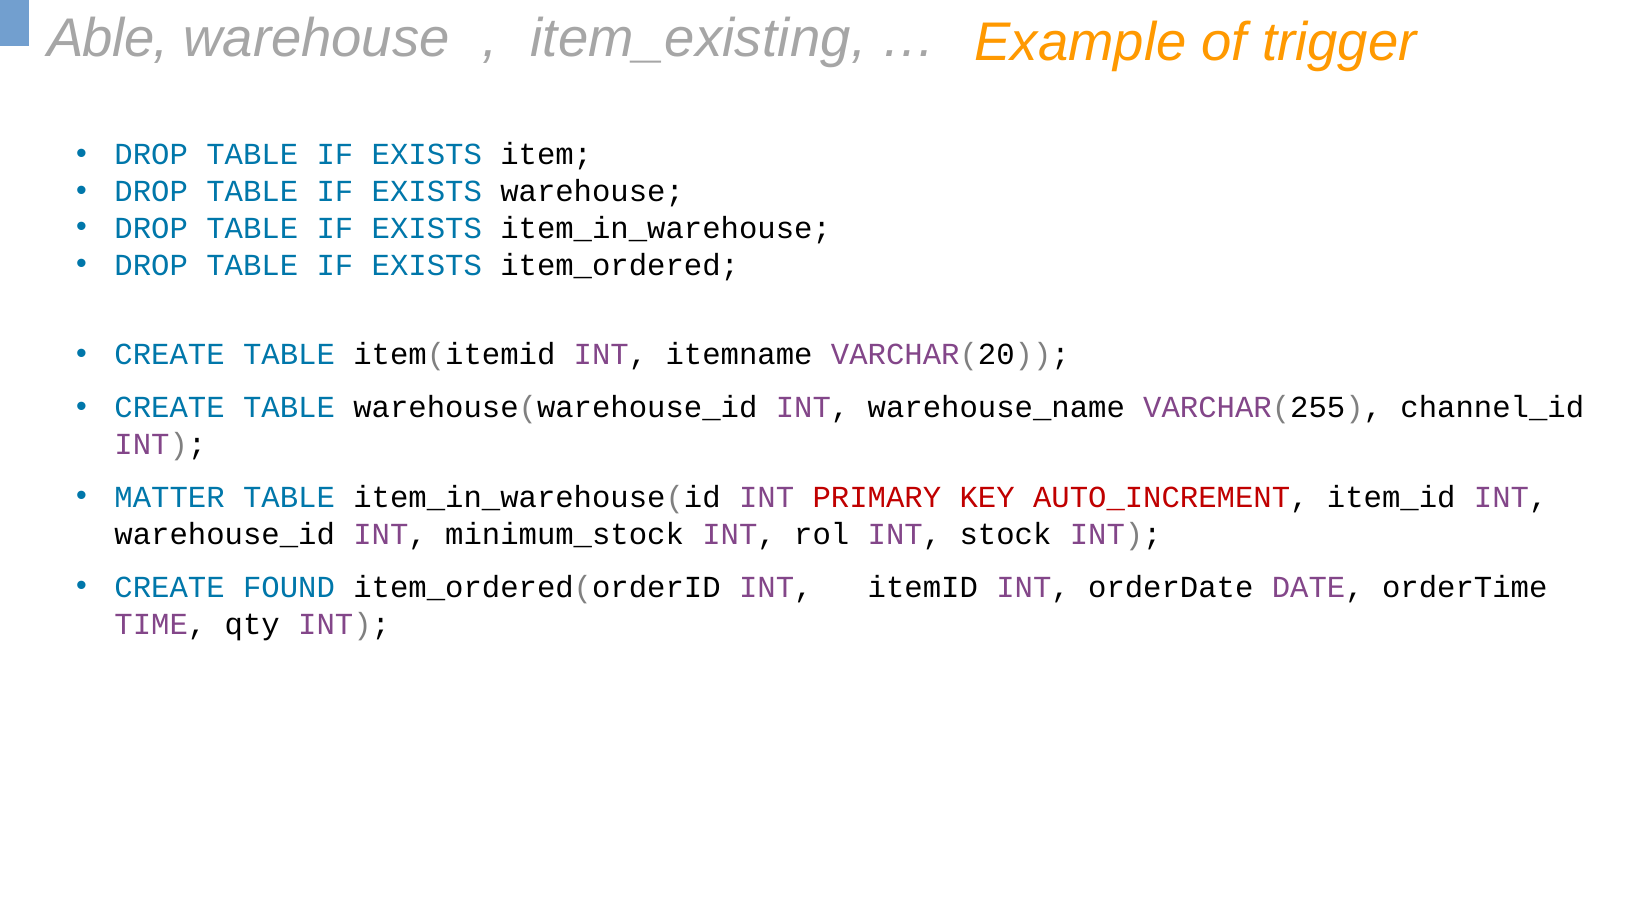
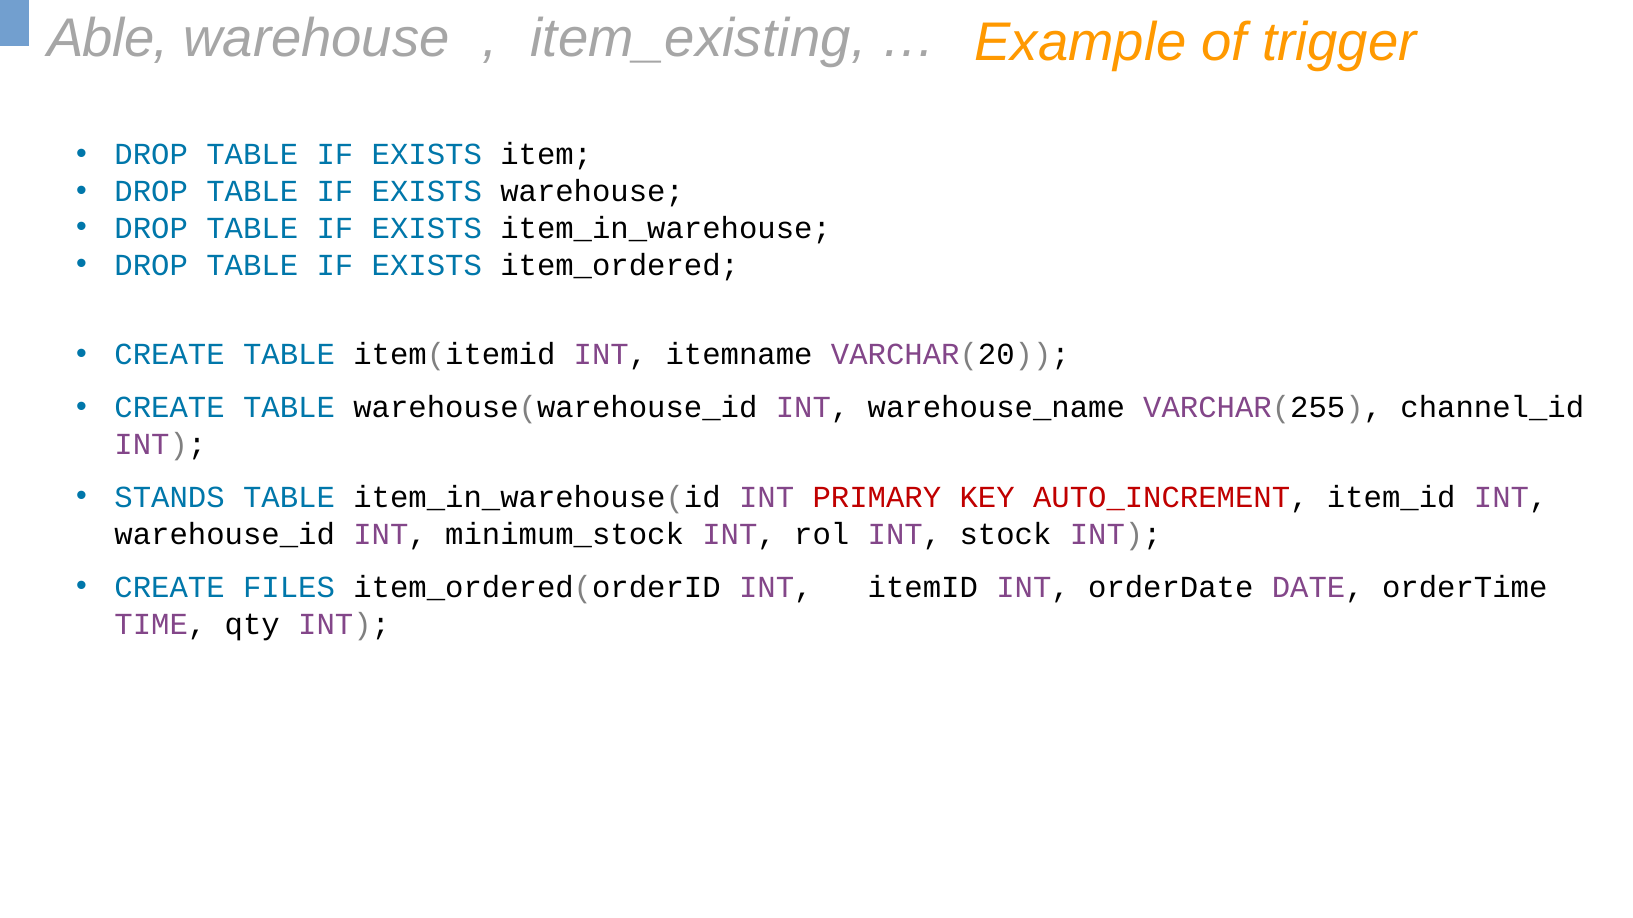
MATTER: MATTER -> STANDS (170, 498)
FOUND: FOUND -> FILES (289, 588)
